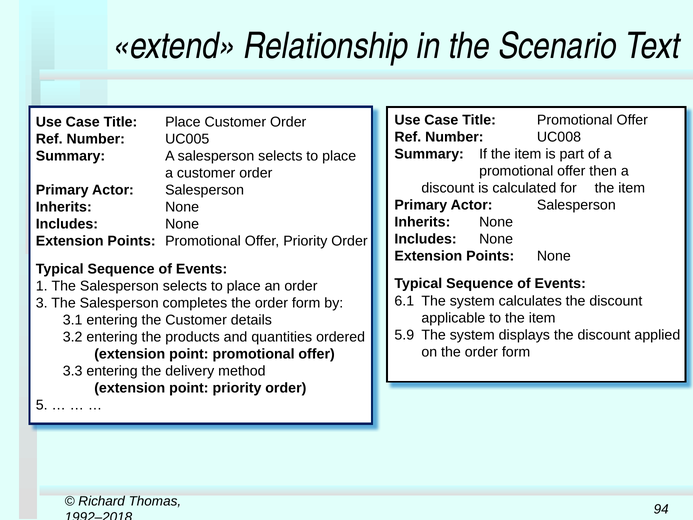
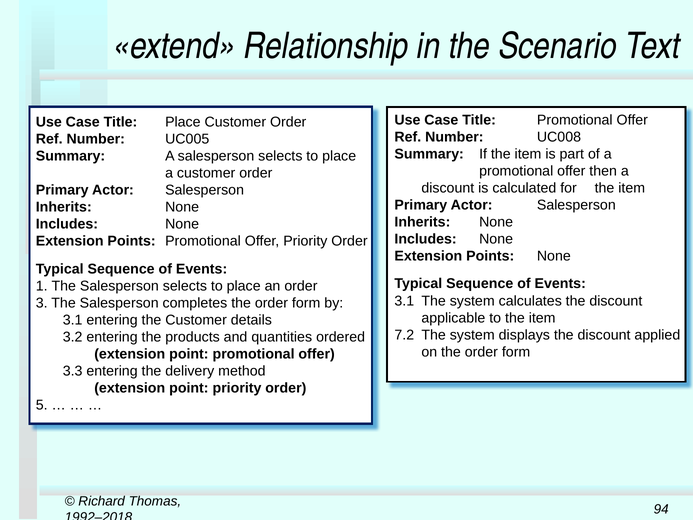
6.1: 6.1 -> 3.1 (404, 301)
5.9: 5.9 -> 7.2 (404, 335)
